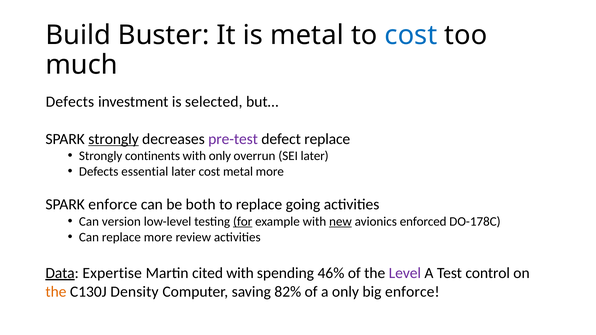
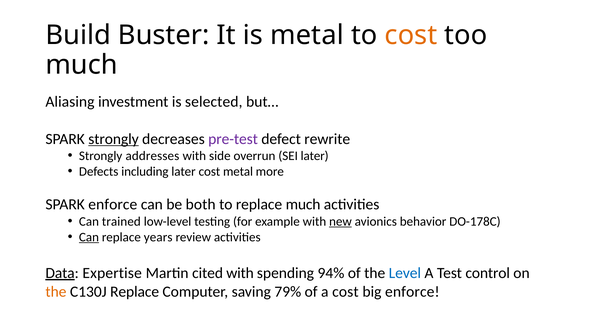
cost colour: blue -> orange (411, 35)
Defects: Defects -> Aliasing (70, 102)
defect replace: replace -> rewrite (327, 139)
continents: continents -> addresses (152, 156)
with only: only -> side (220, 156)
essential: essential -> including (145, 172)
replace going: going -> much (303, 205)
version: version -> trained (121, 222)
for underline: present -> none (243, 222)
enforced: enforced -> behavior (423, 222)
Can underline: none -> present (89, 237)
replace more: more -> years (158, 237)
46%: 46% -> 94% (331, 273)
Level colour: purple -> blue (405, 273)
C130J Density: Density -> Replace (135, 292)
82%: 82% -> 79% (288, 292)
a only: only -> cost (345, 292)
